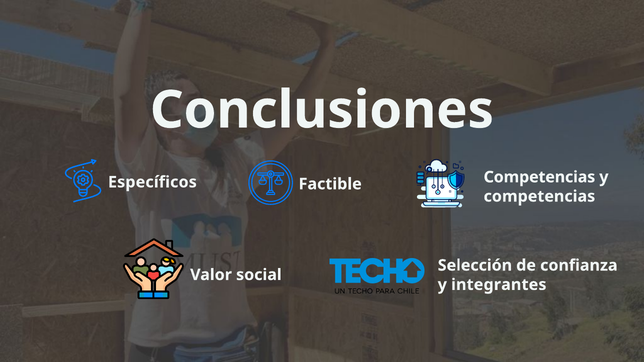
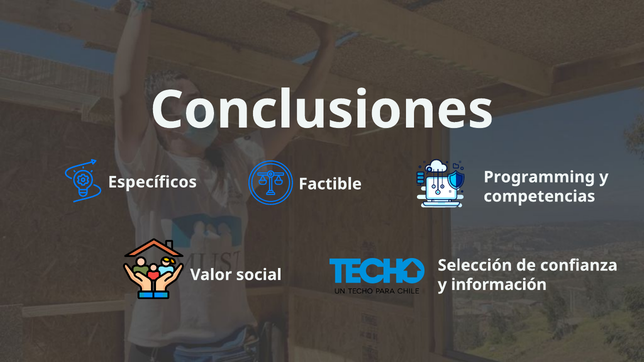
Factible Competencias: Competencias -> Programming (539, 177)
integrantes: integrantes -> información (499, 285)
